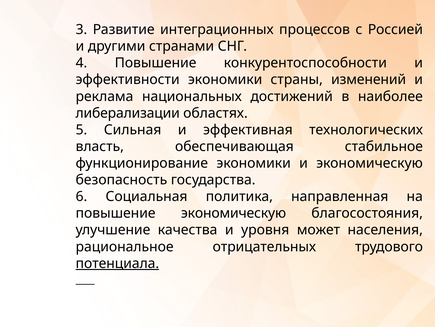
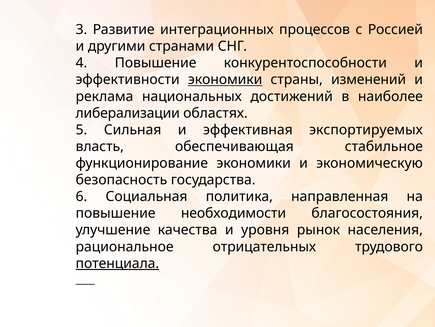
экономики underline: none -> present (225, 80)
технологических: технологических -> экспортируемых (366, 130)
повышение экономическую: экономическую -> необходимости (233, 213)
может: может -> рынок (318, 230)
